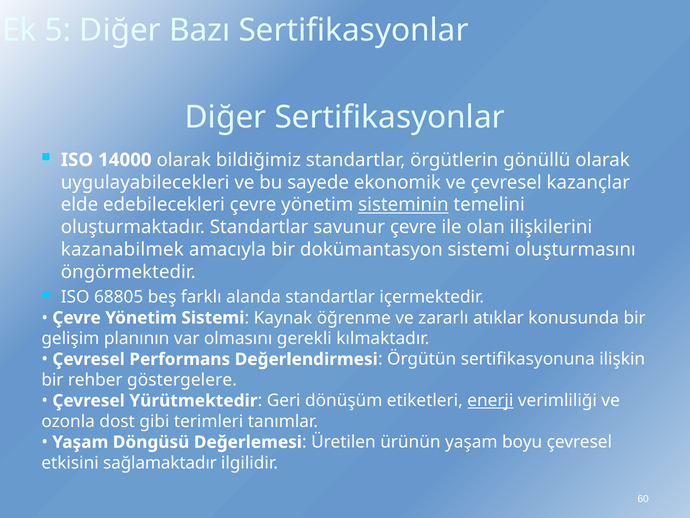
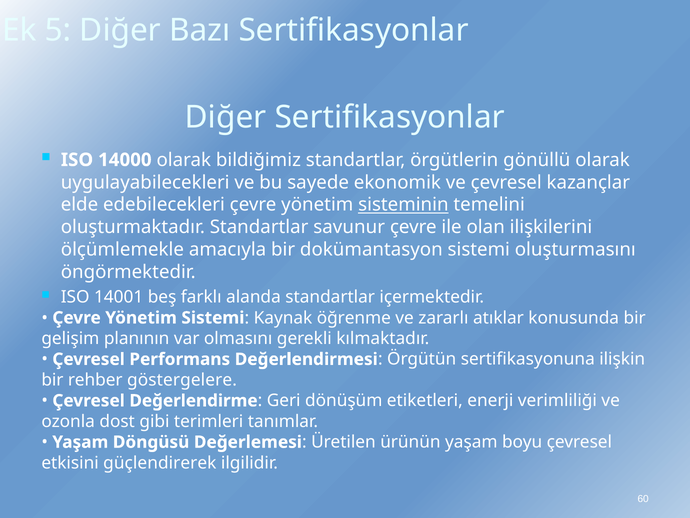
kazanabilmek: kazanabilmek -> ölçümlemekle (122, 249)
68805: 68805 -> 14001 (119, 297)
Yürütmektedir: Yürütmektedir -> Değerlendirme (193, 400)
enerji underline: present -> none (490, 400)
sağlamaktadır: sağlamaktadır -> güçlendirerek (160, 462)
